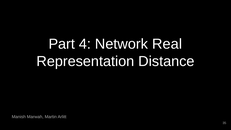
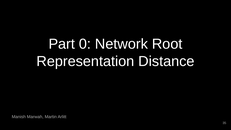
4: 4 -> 0 (85, 44)
Real: Real -> Root (167, 44)
